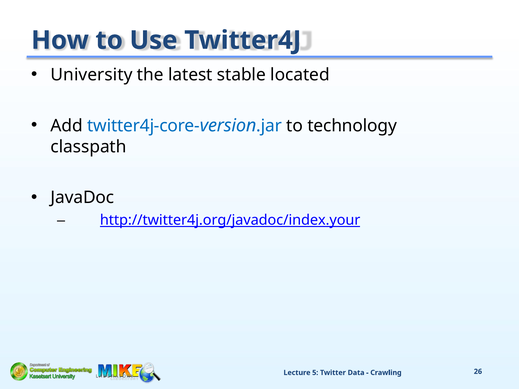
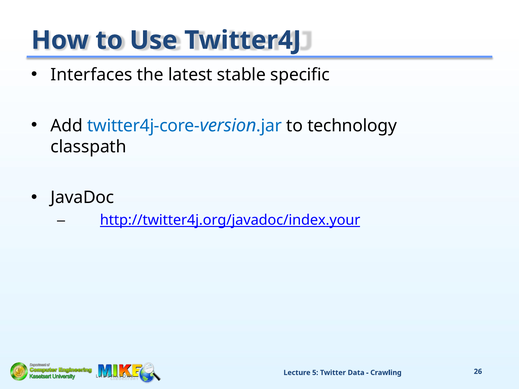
University: University -> Interfaces (92, 75)
located: located -> specific (300, 75)
